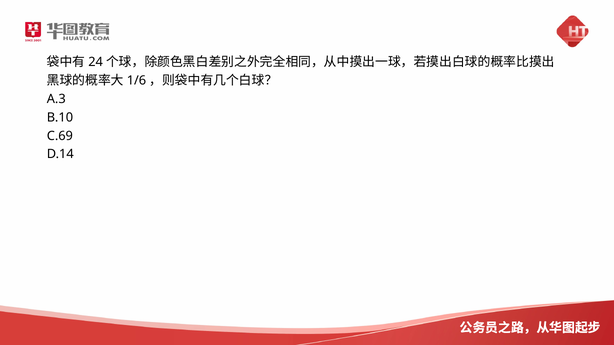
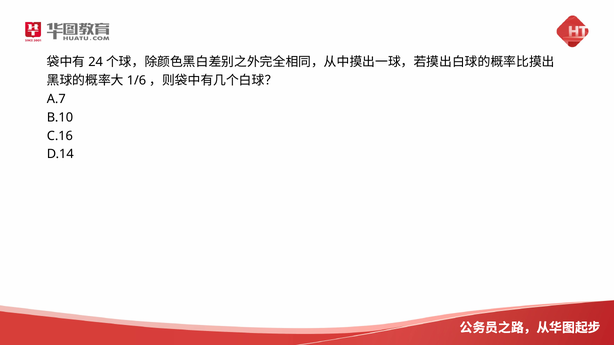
A.3: A.3 -> A.7 (56, 99)
C.69: C.69 -> C.16 (60, 136)
